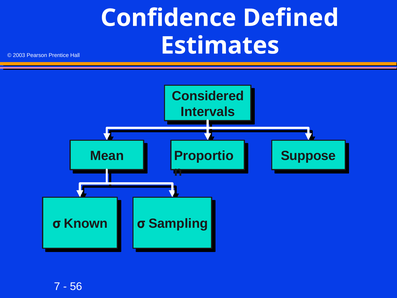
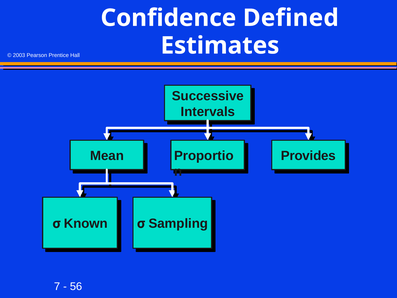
Considered: Considered -> Successive (208, 96)
Suppose: Suppose -> Provides (308, 156)
